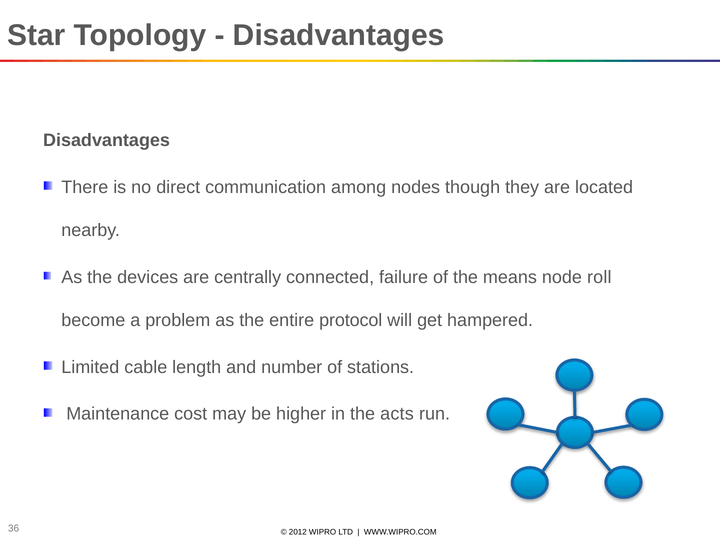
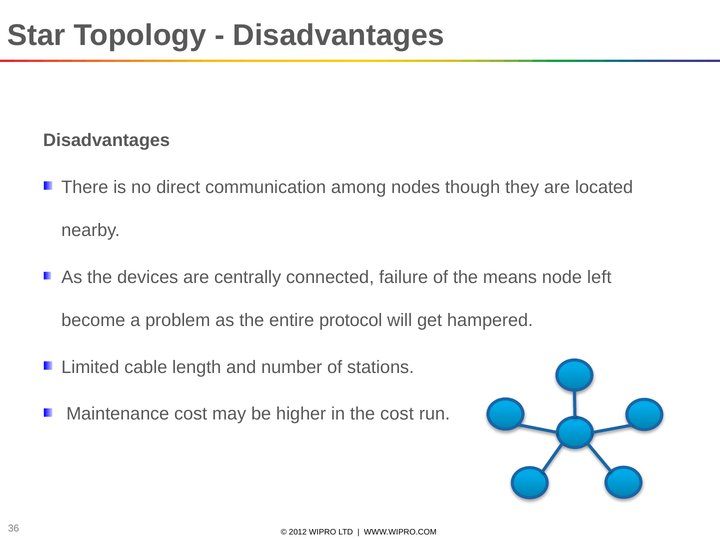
roll: roll -> left (599, 277)
the acts: acts -> cost (397, 414)
